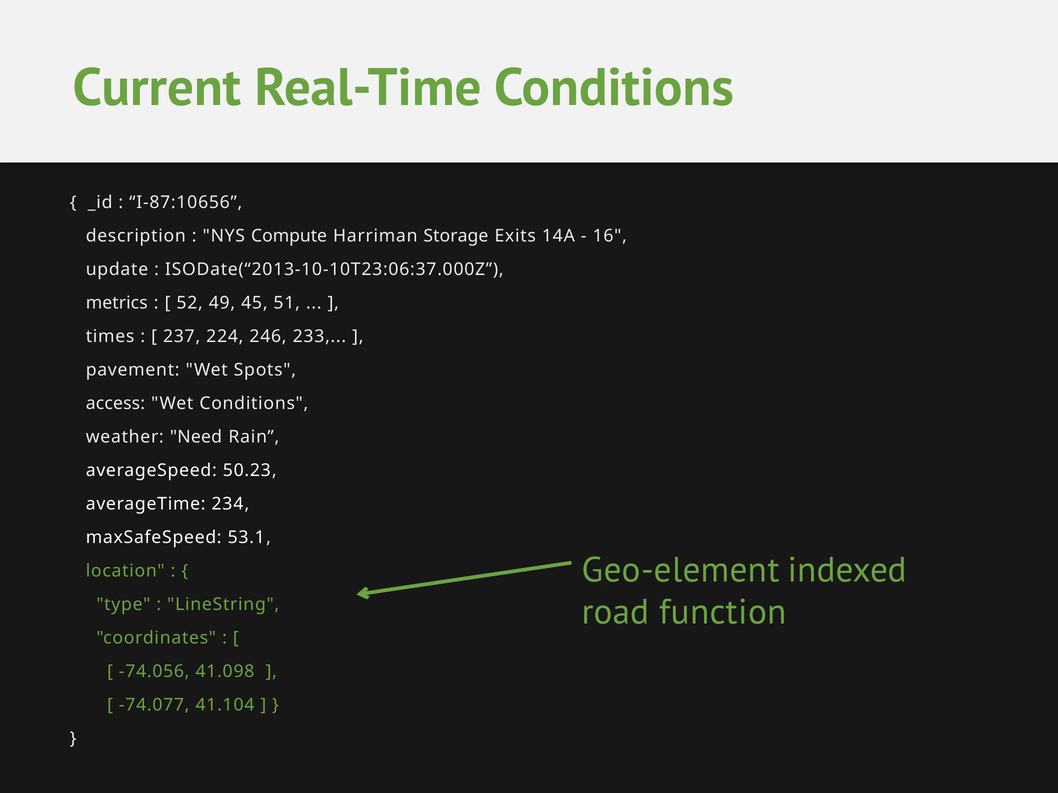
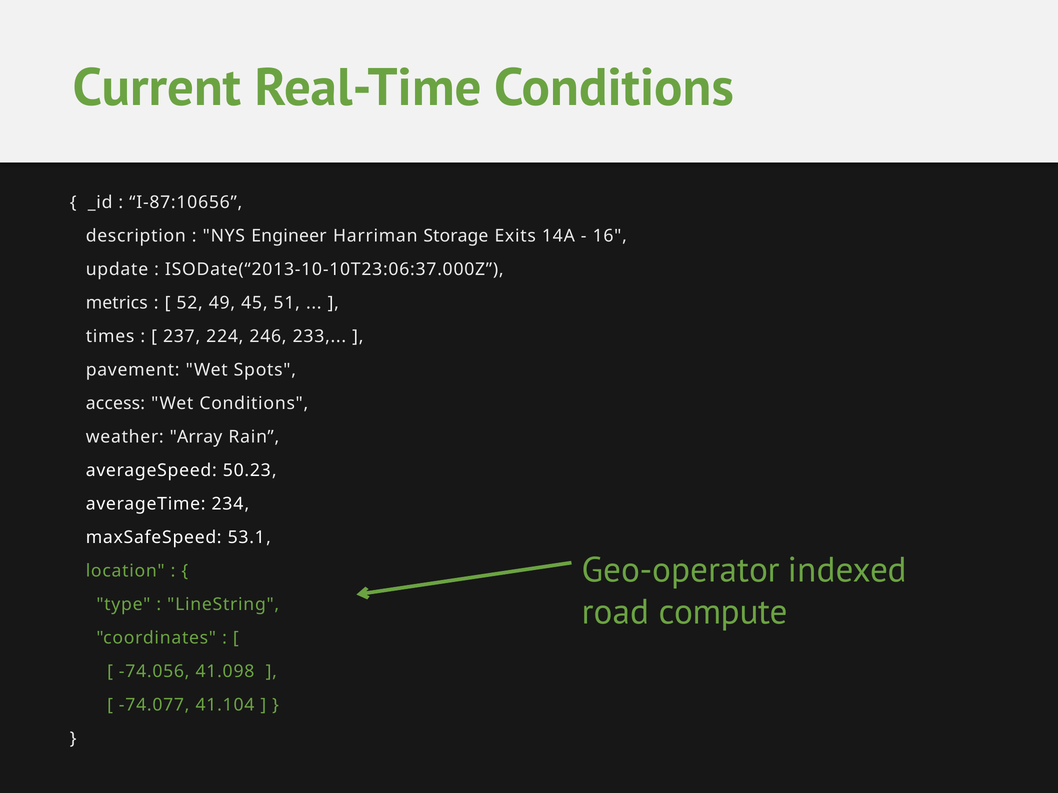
Compute: Compute -> Engineer (289, 236)
Need: Need -> Array (196, 437)
Geo-element: Geo-element -> Geo-operator (681, 570)
function: function -> compute (723, 613)
